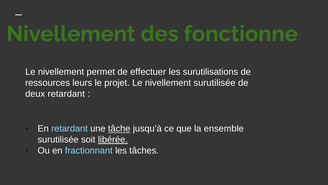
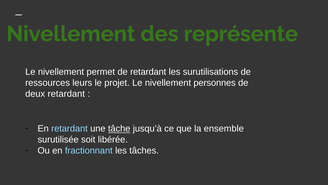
fonctionne: fonctionne -> représente (241, 34)
de effectuer: effectuer -> retardant (148, 72)
nivellement surutilisée: surutilisée -> personnes (215, 83)
libérée underline: present -> none (113, 139)
